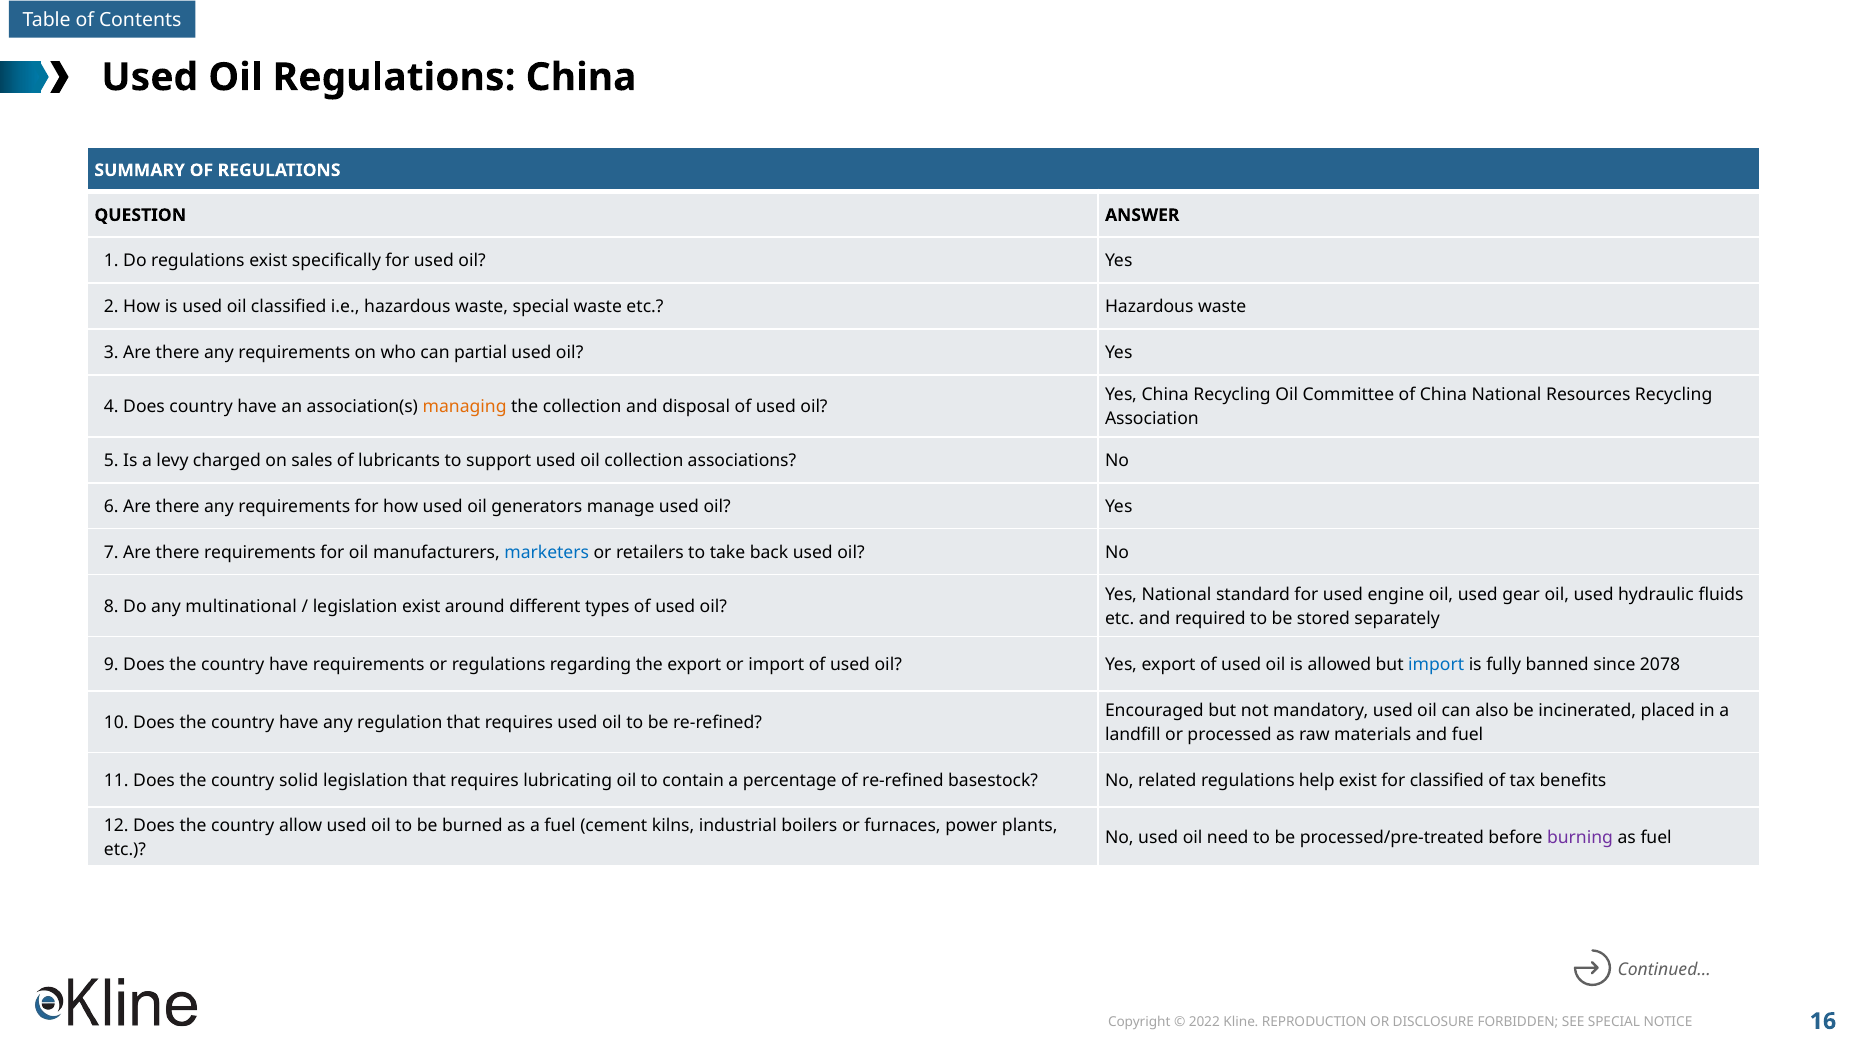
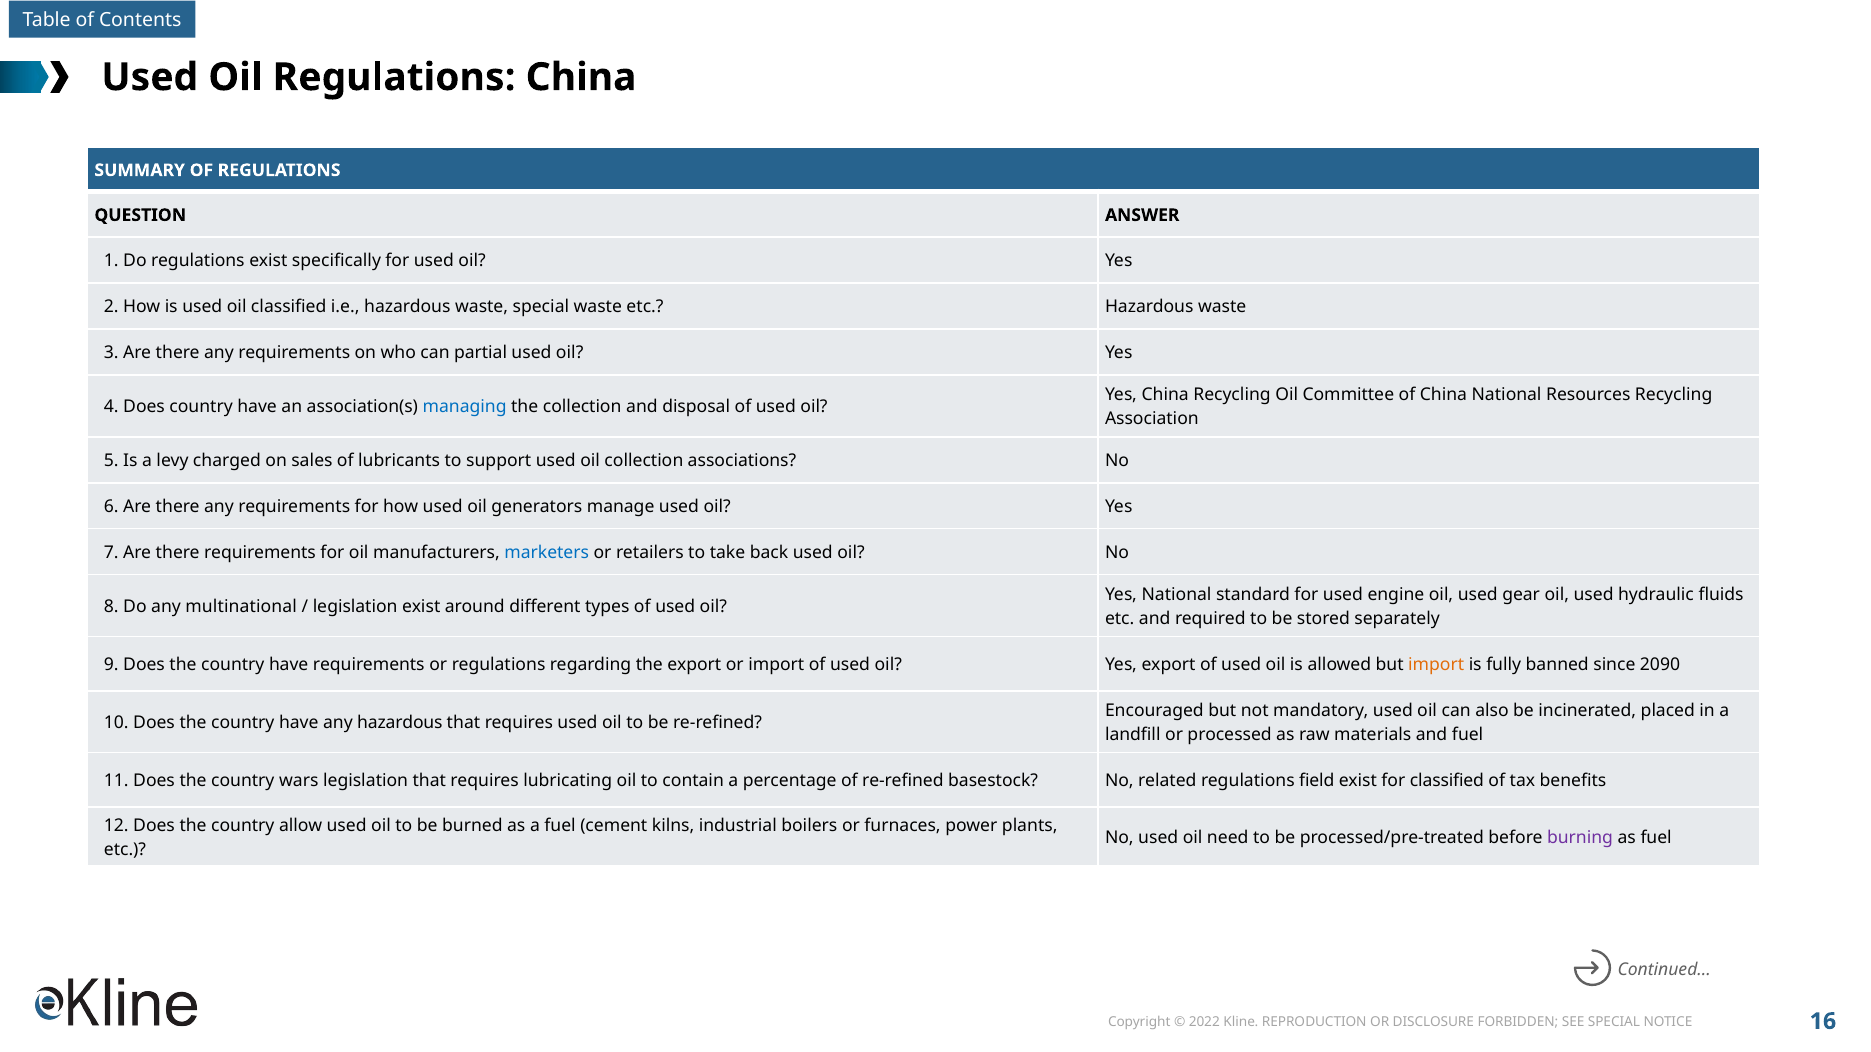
managing colour: orange -> blue (465, 407)
import colour: blue -> orange (1436, 665)
2078: 2078 -> 2090 (1660, 665)
any regulation: regulation -> hazardous (400, 723)
solid: solid -> wars (299, 781)
help: help -> field (1317, 781)
